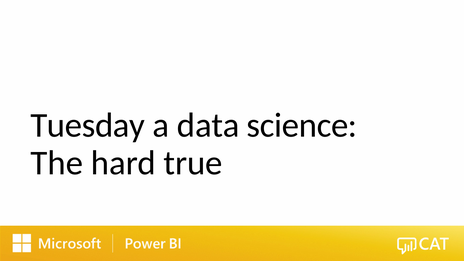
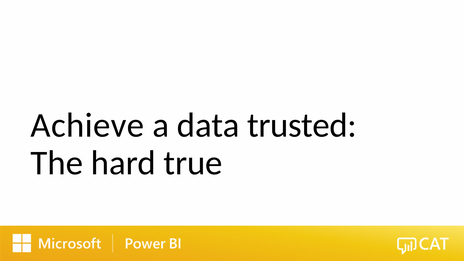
Tuesday: Tuesday -> Achieve (87, 125)
science: science -> trusted (302, 125)
